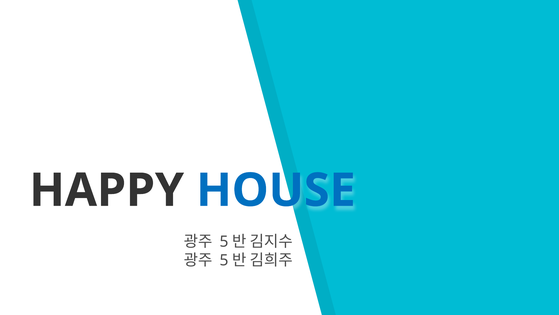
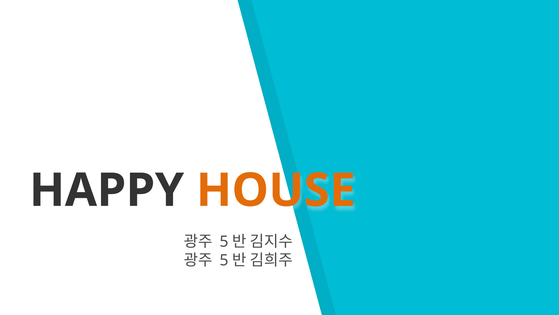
HOUSE colour: blue -> orange (276, 190)
